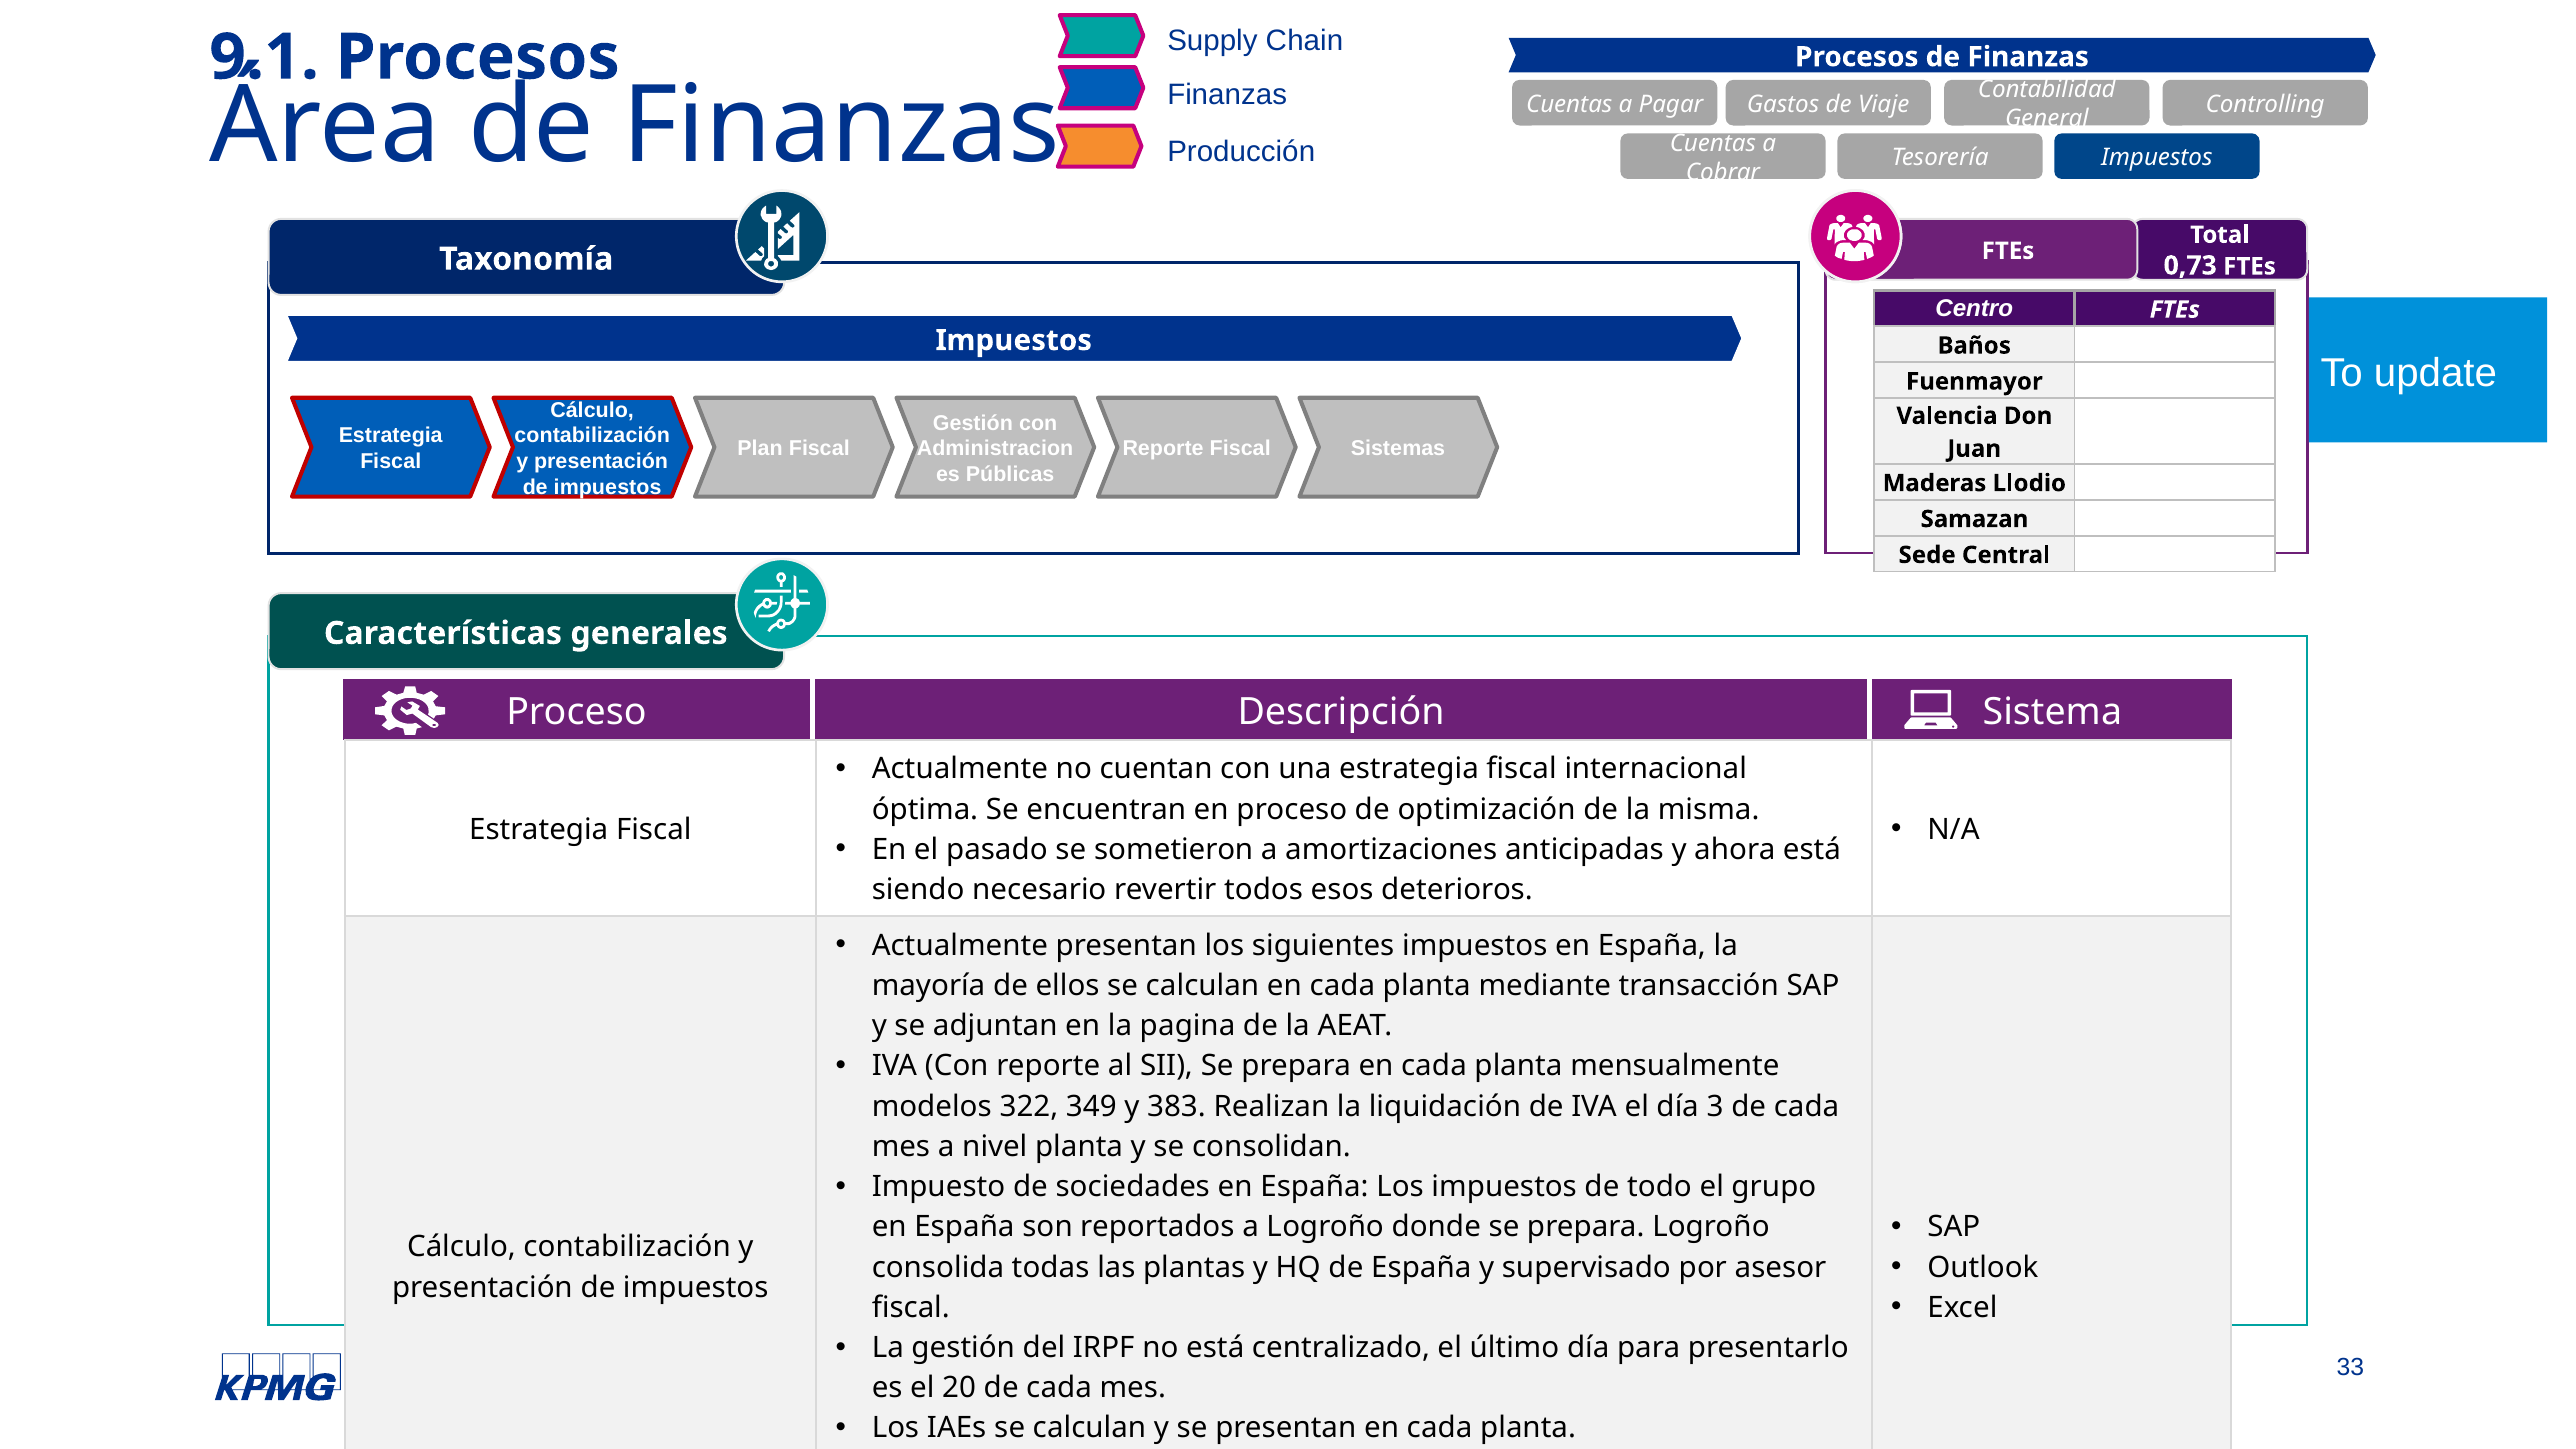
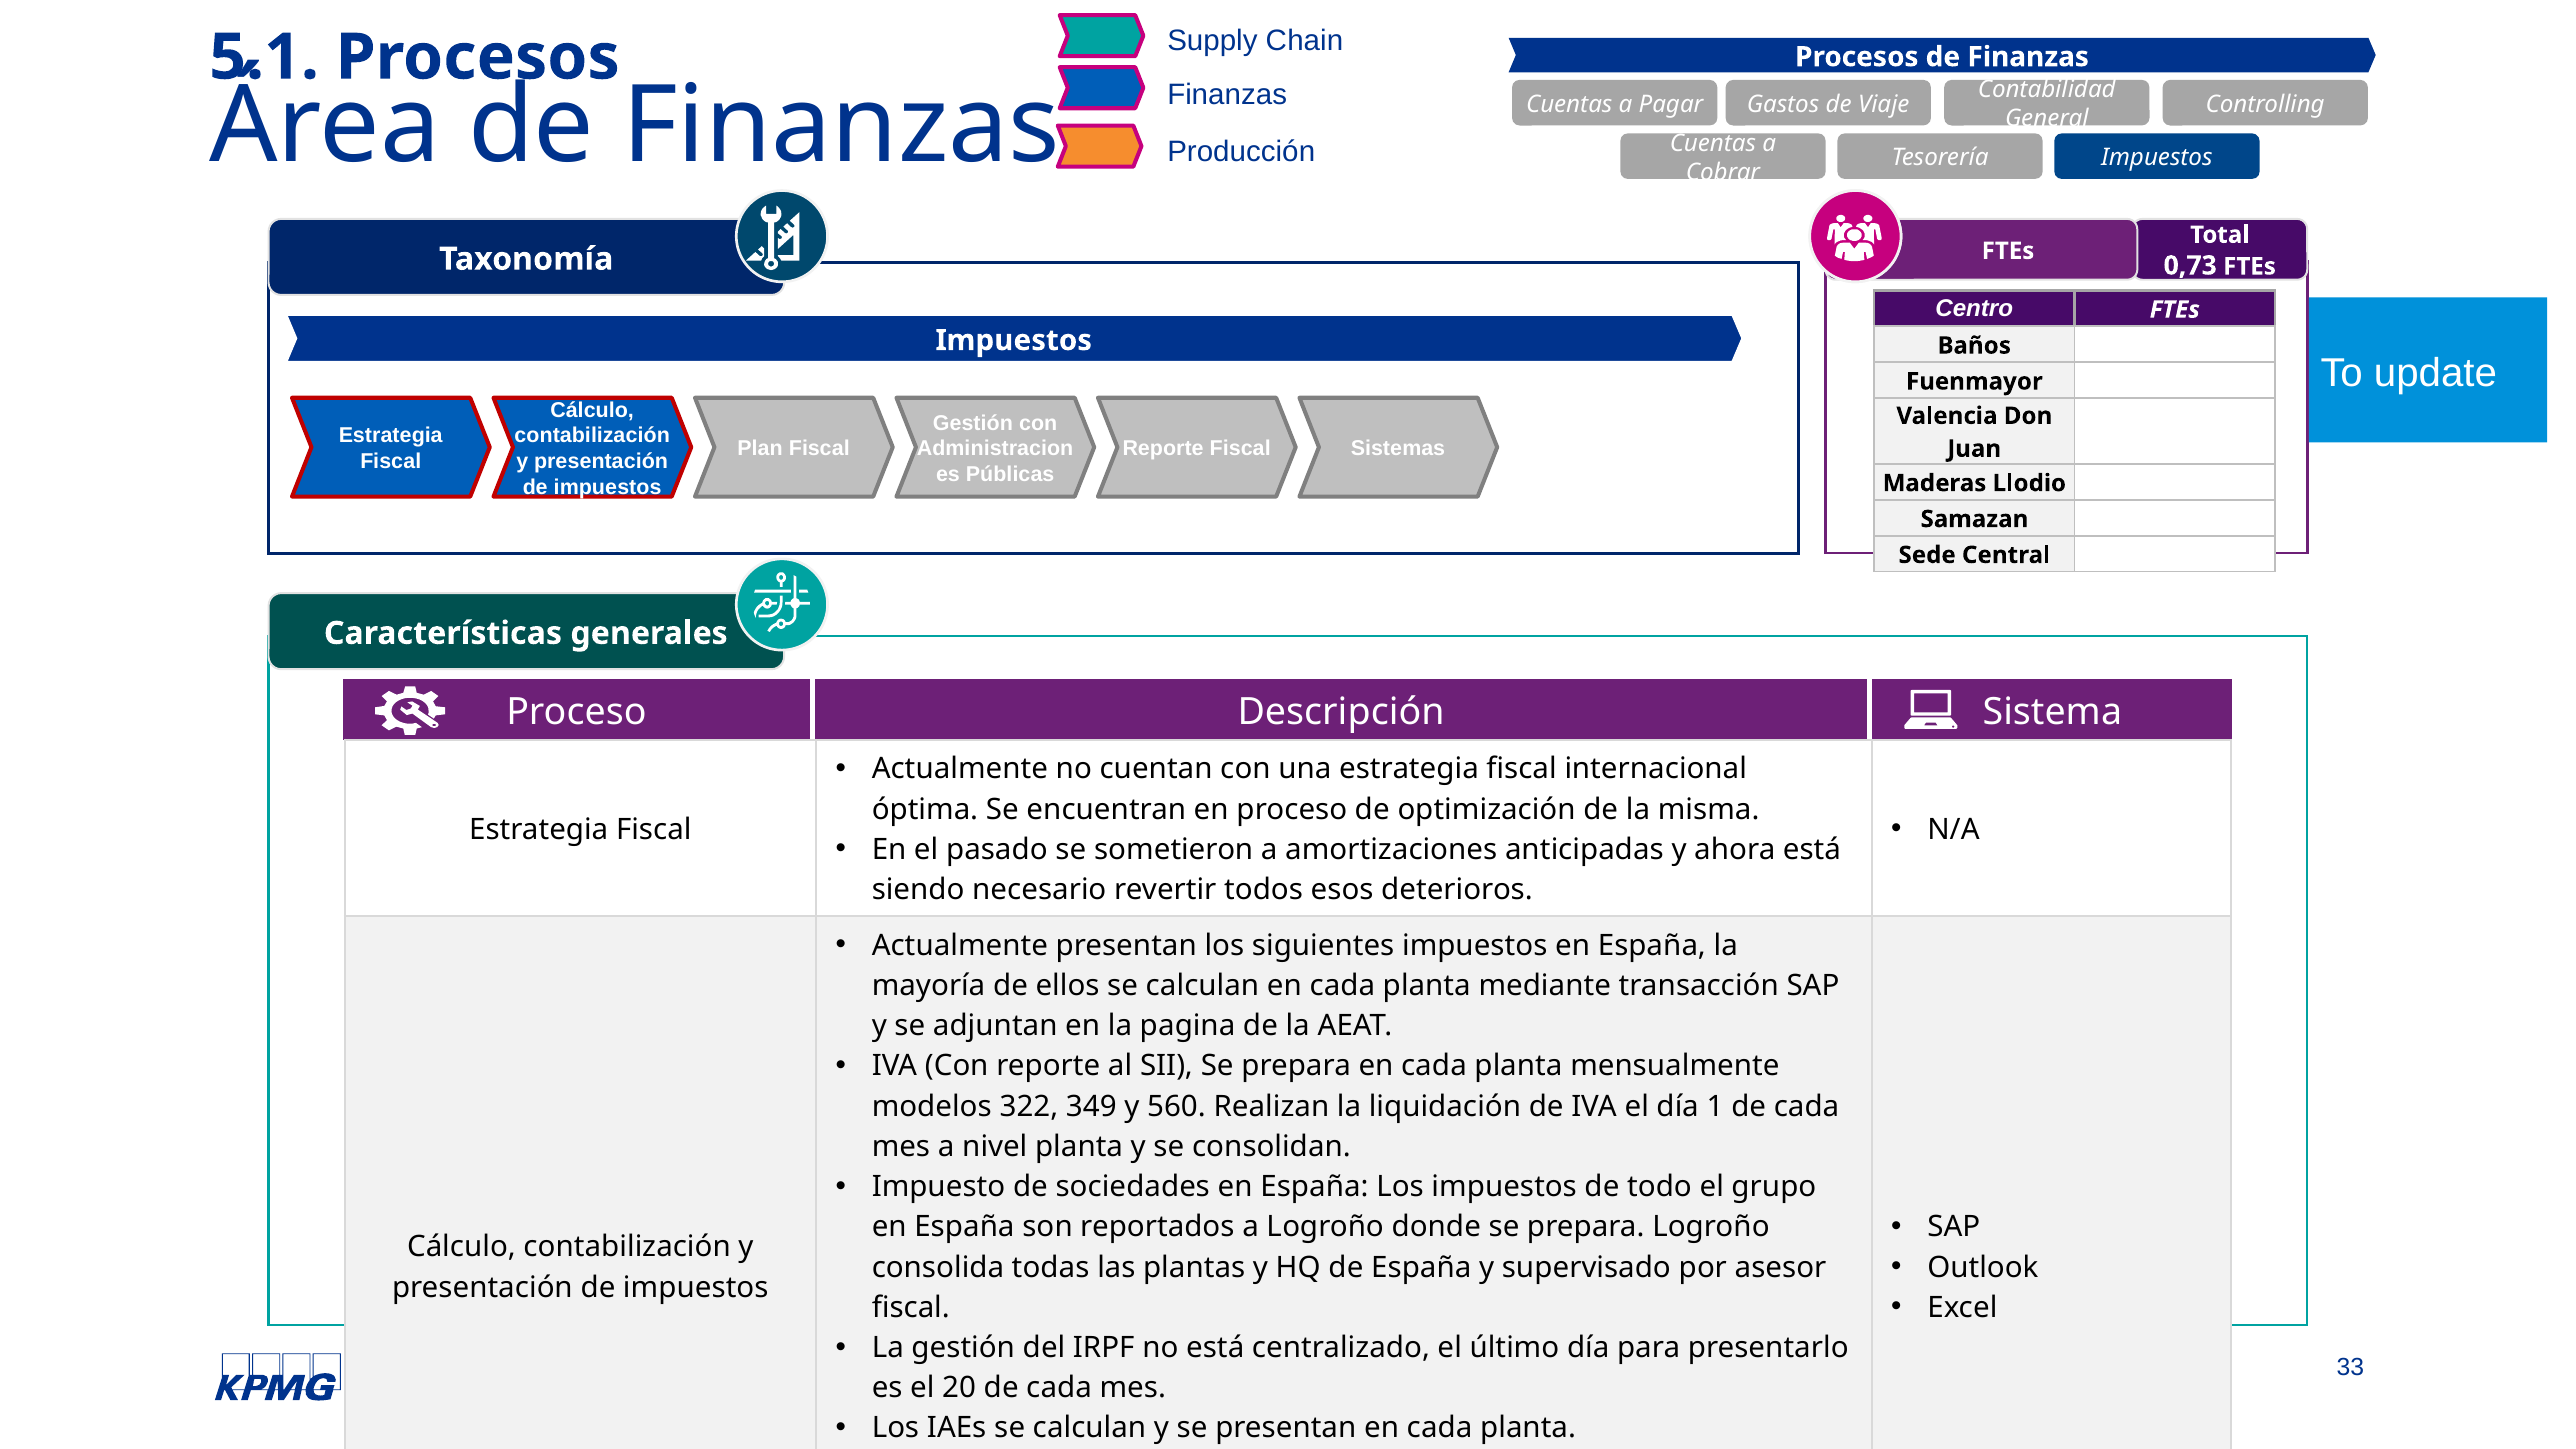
9.1: 9.1 -> 5.1 (264, 57)
383: 383 -> 560 (1176, 1106)
3: 3 -> 1 (1715, 1106)
